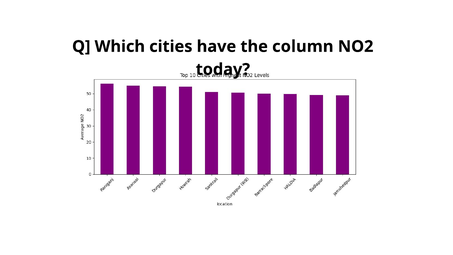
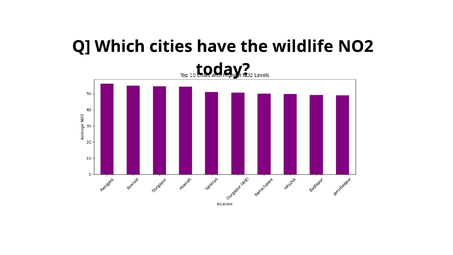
column: column -> wildlife (303, 46)
